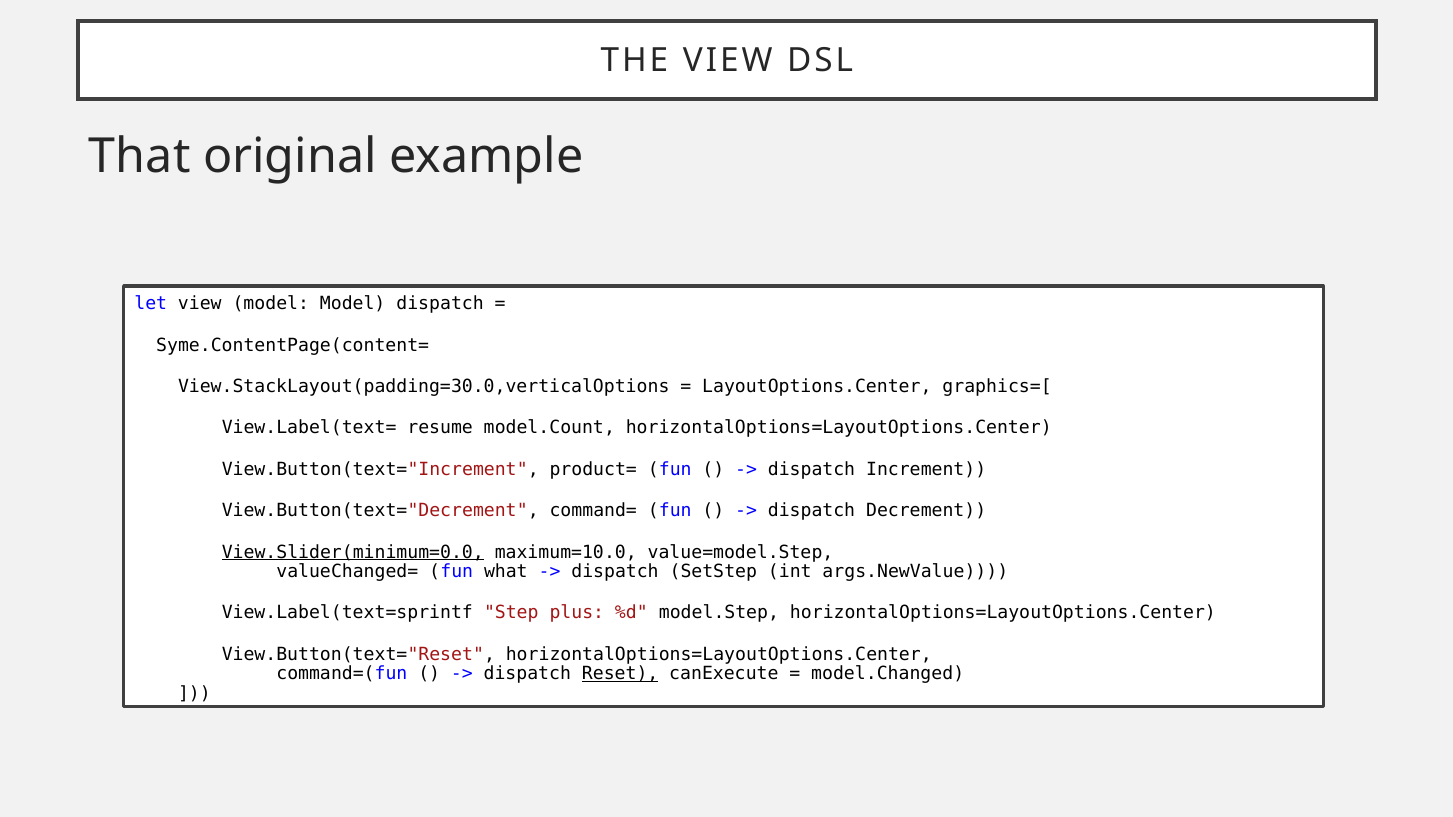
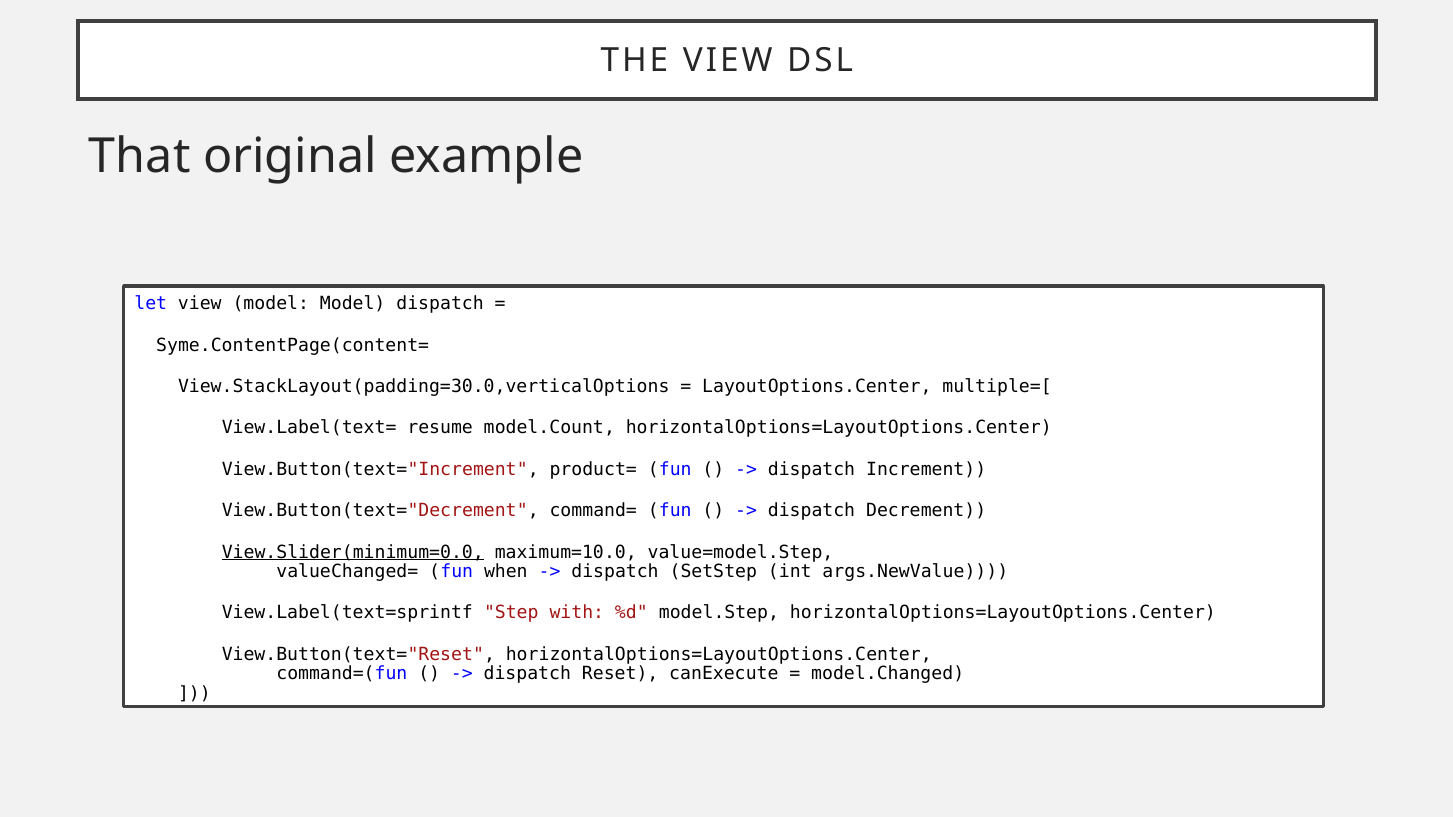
graphics=[: graphics=[ -> multiple=[ (997, 387)
what: what -> when (506, 572)
plus: plus -> with (577, 613)
Reset underline: present -> none (620, 674)
